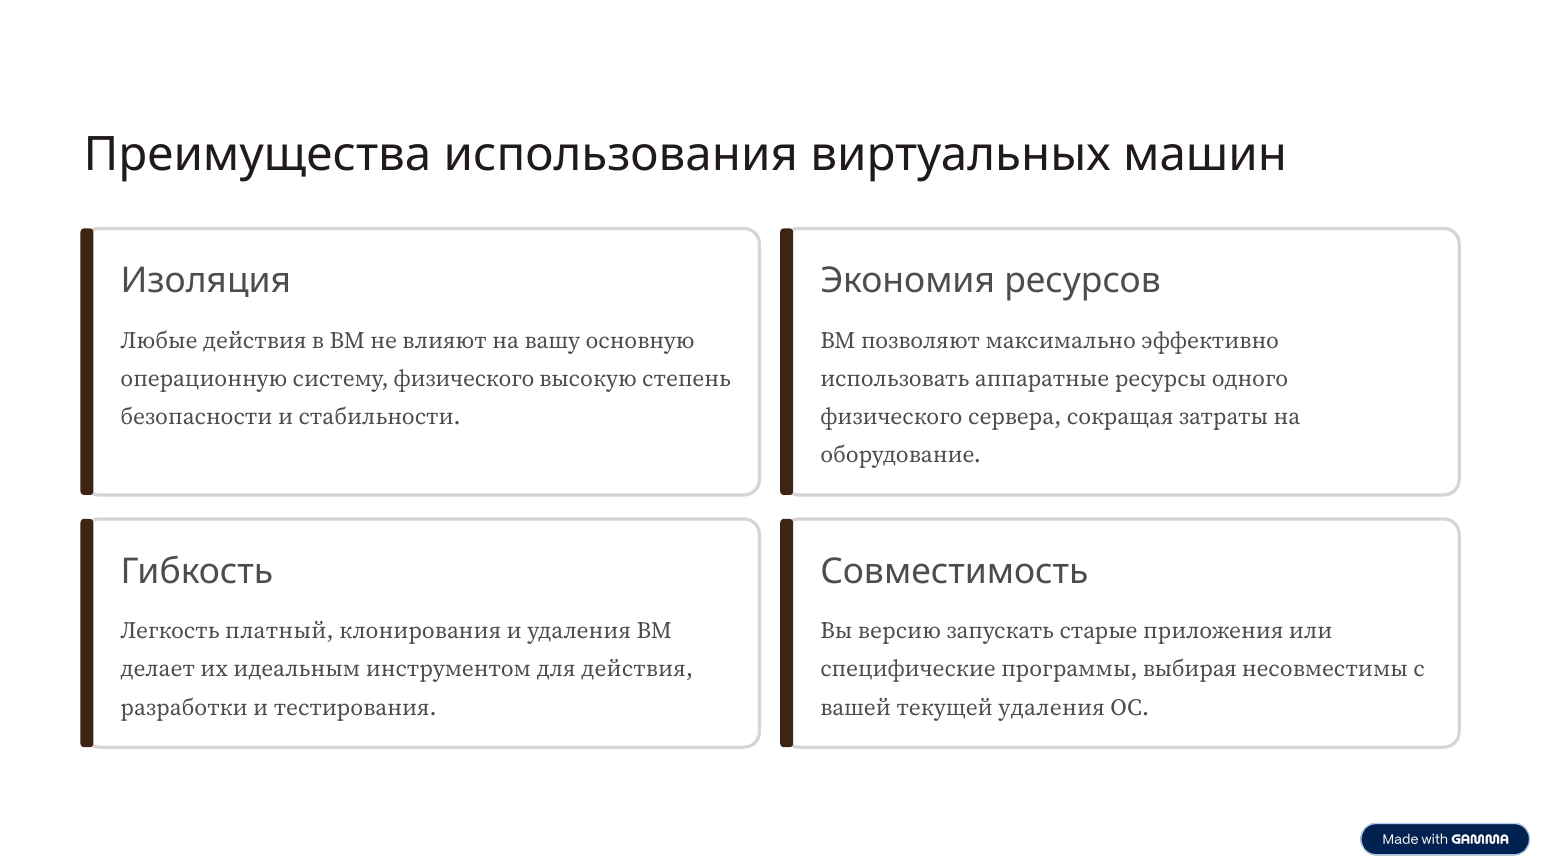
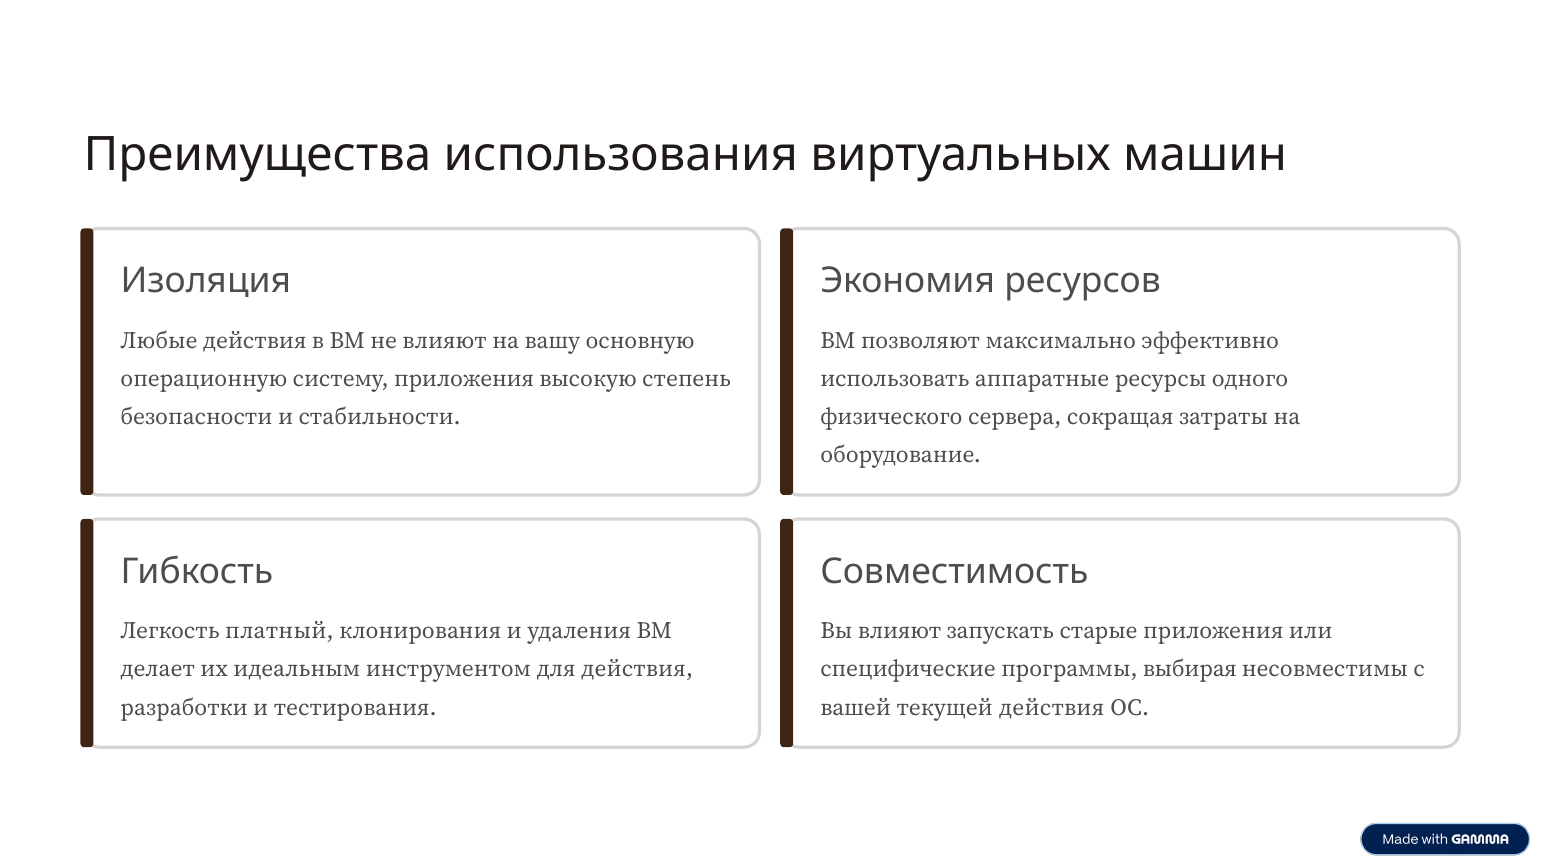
систему физического: физического -> приложения (464, 379)
Вы версию: версию -> влияют (900, 631)
текущей удаления: удаления -> действия (1052, 707)
